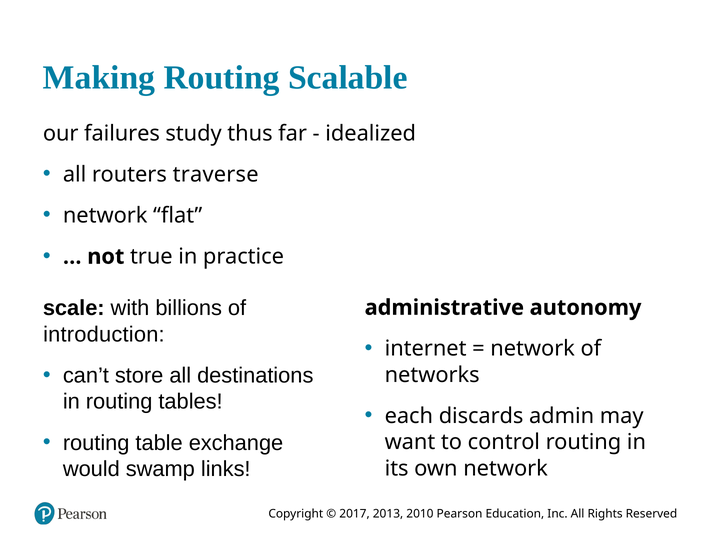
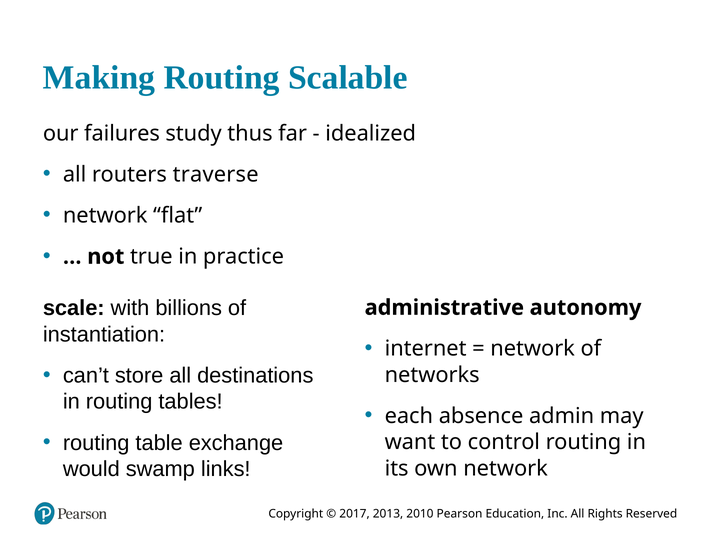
introduction: introduction -> instantiation (104, 335)
discards: discards -> absence (481, 416)
